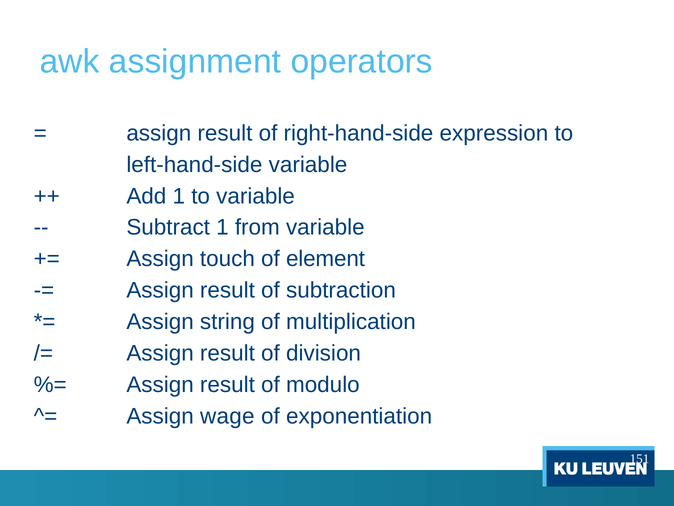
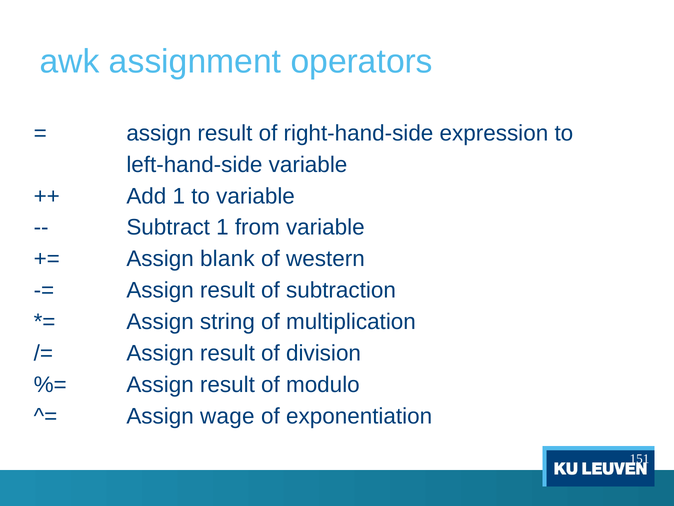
touch: touch -> blank (227, 259)
element: element -> western (325, 259)
